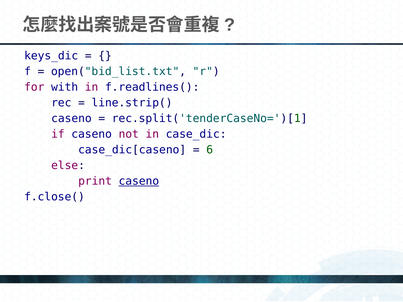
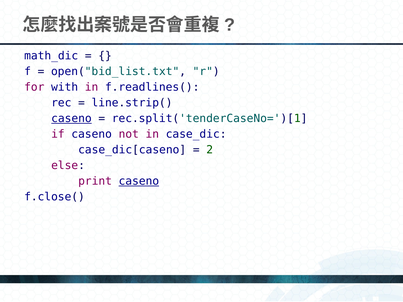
keys_dic: keys_dic -> math_dic (51, 56)
caseno underline: none -> present (71, 119)
6: 6 -> 2 (210, 150)
